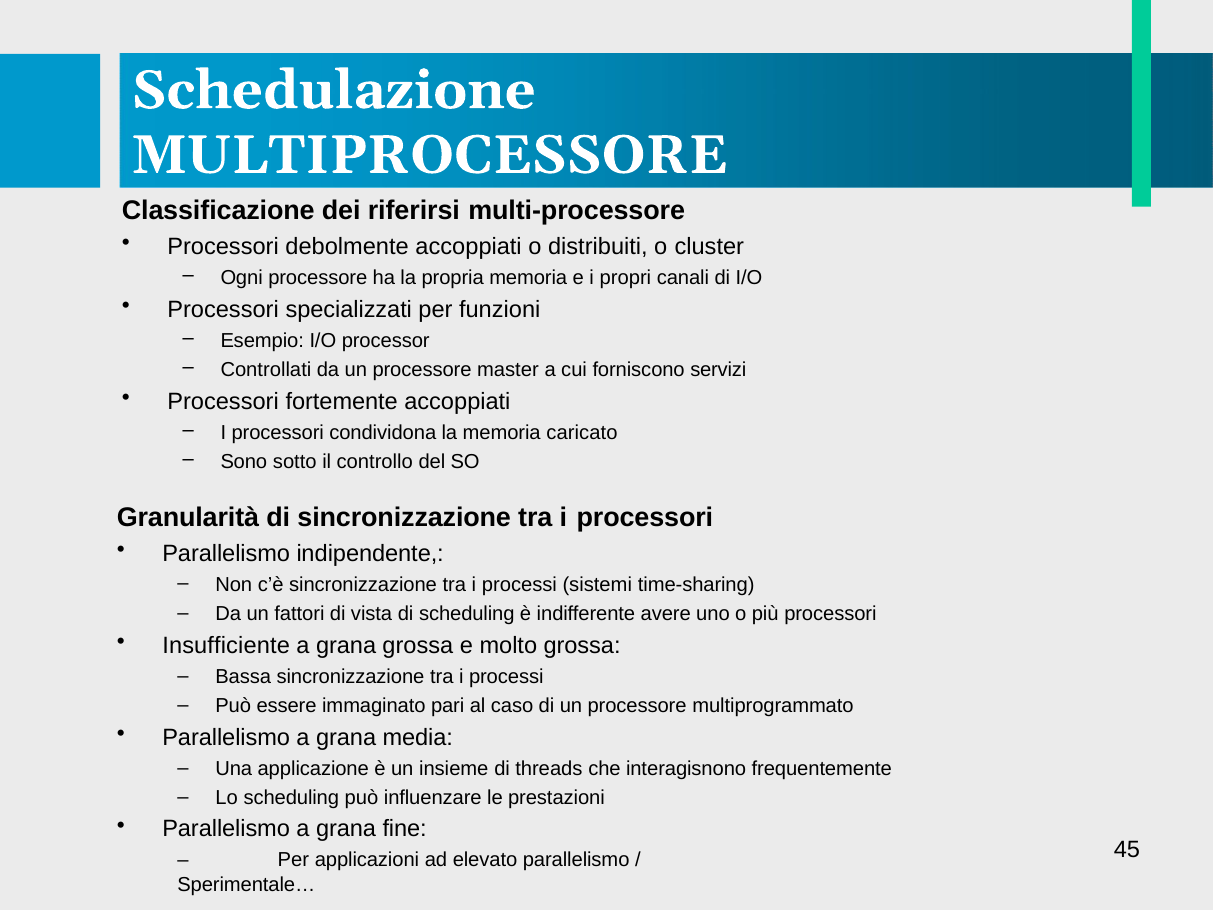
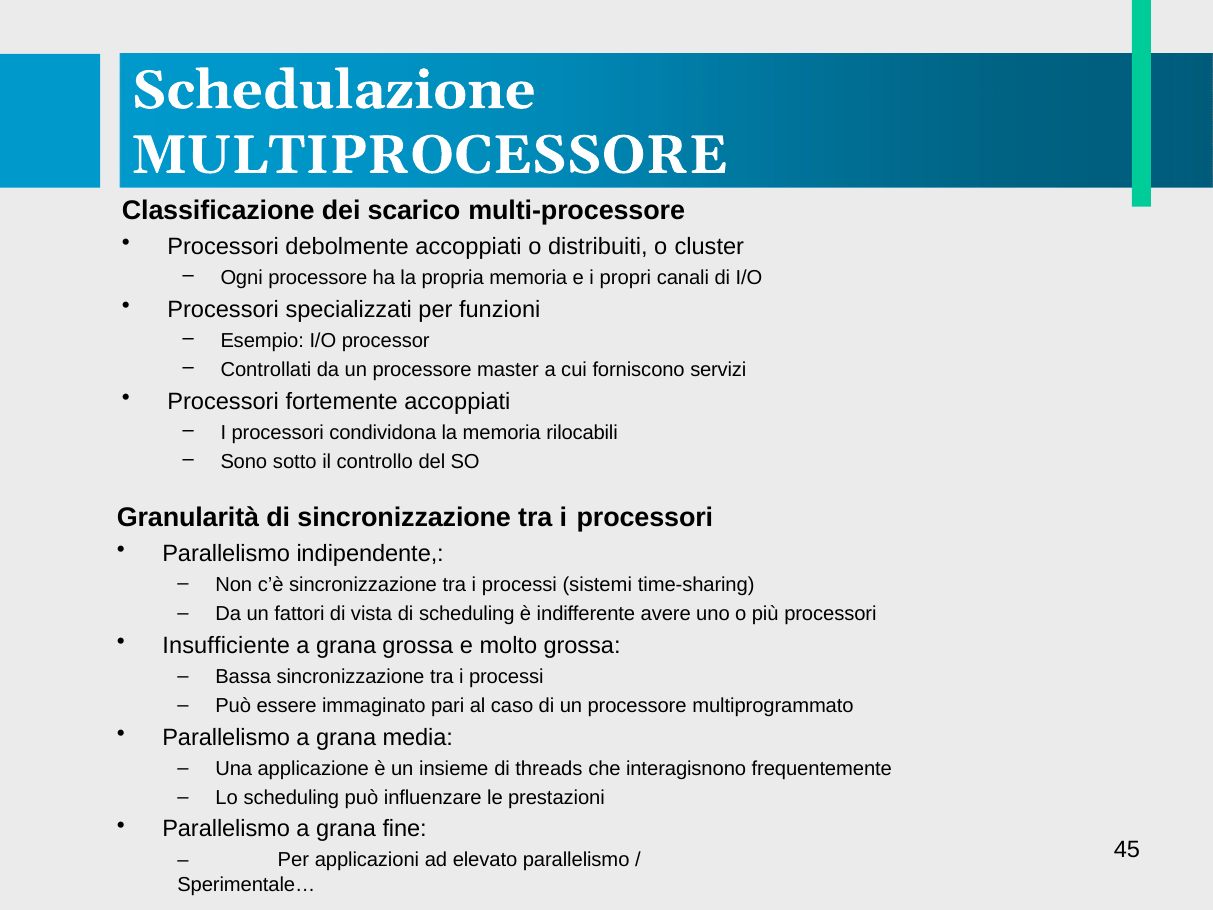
riferirsi: riferirsi -> scarico (414, 211)
caricato: caricato -> rilocabili (582, 433)
